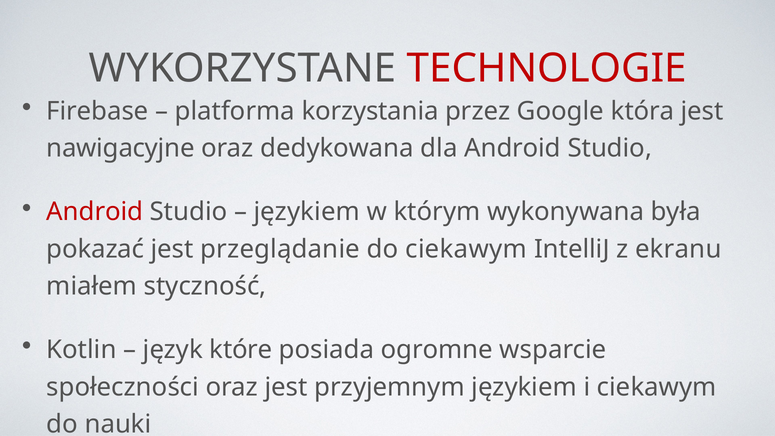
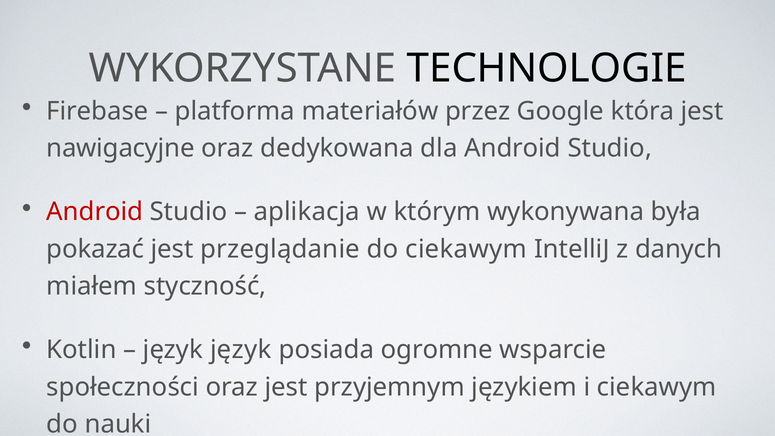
TECHNOLOGIE colour: red -> black (547, 69)
korzystania: korzystania -> materiałów (370, 111)
językiem: językiem -> aplikacja (307, 212)
ekranu: ekranu -> danych (679, 249)
język które: które -> język (241, 350)
